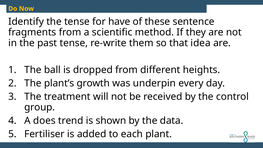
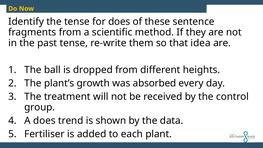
for have: have -> does (119, 22)
underpin: underpin -> absorbed (154, 83)
